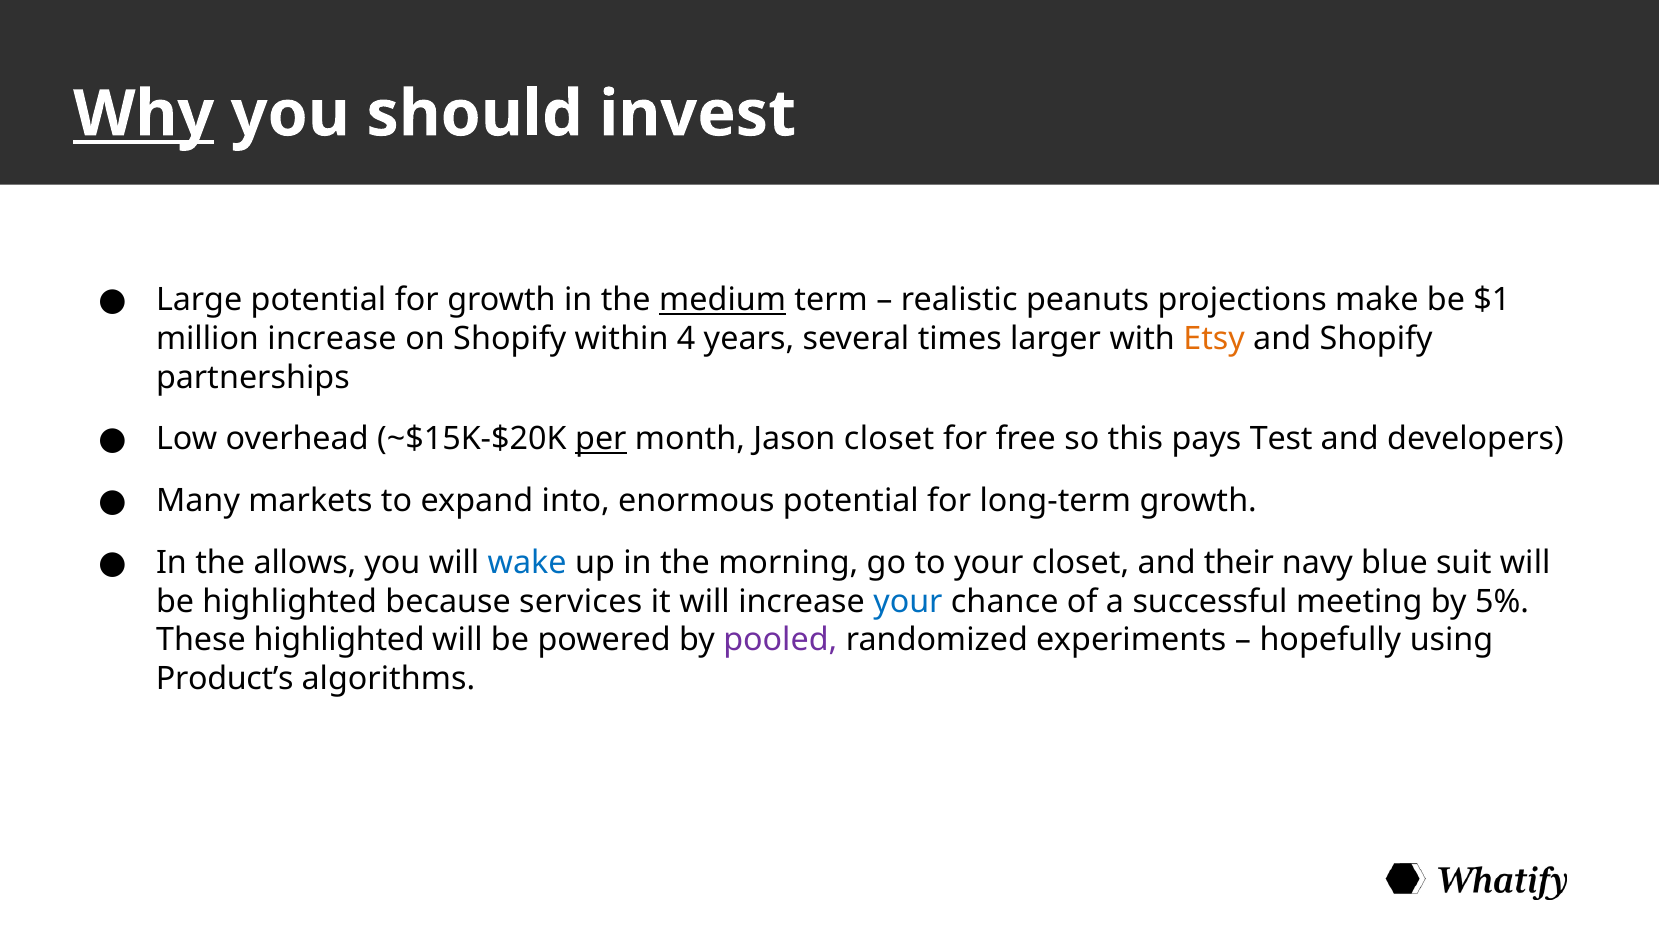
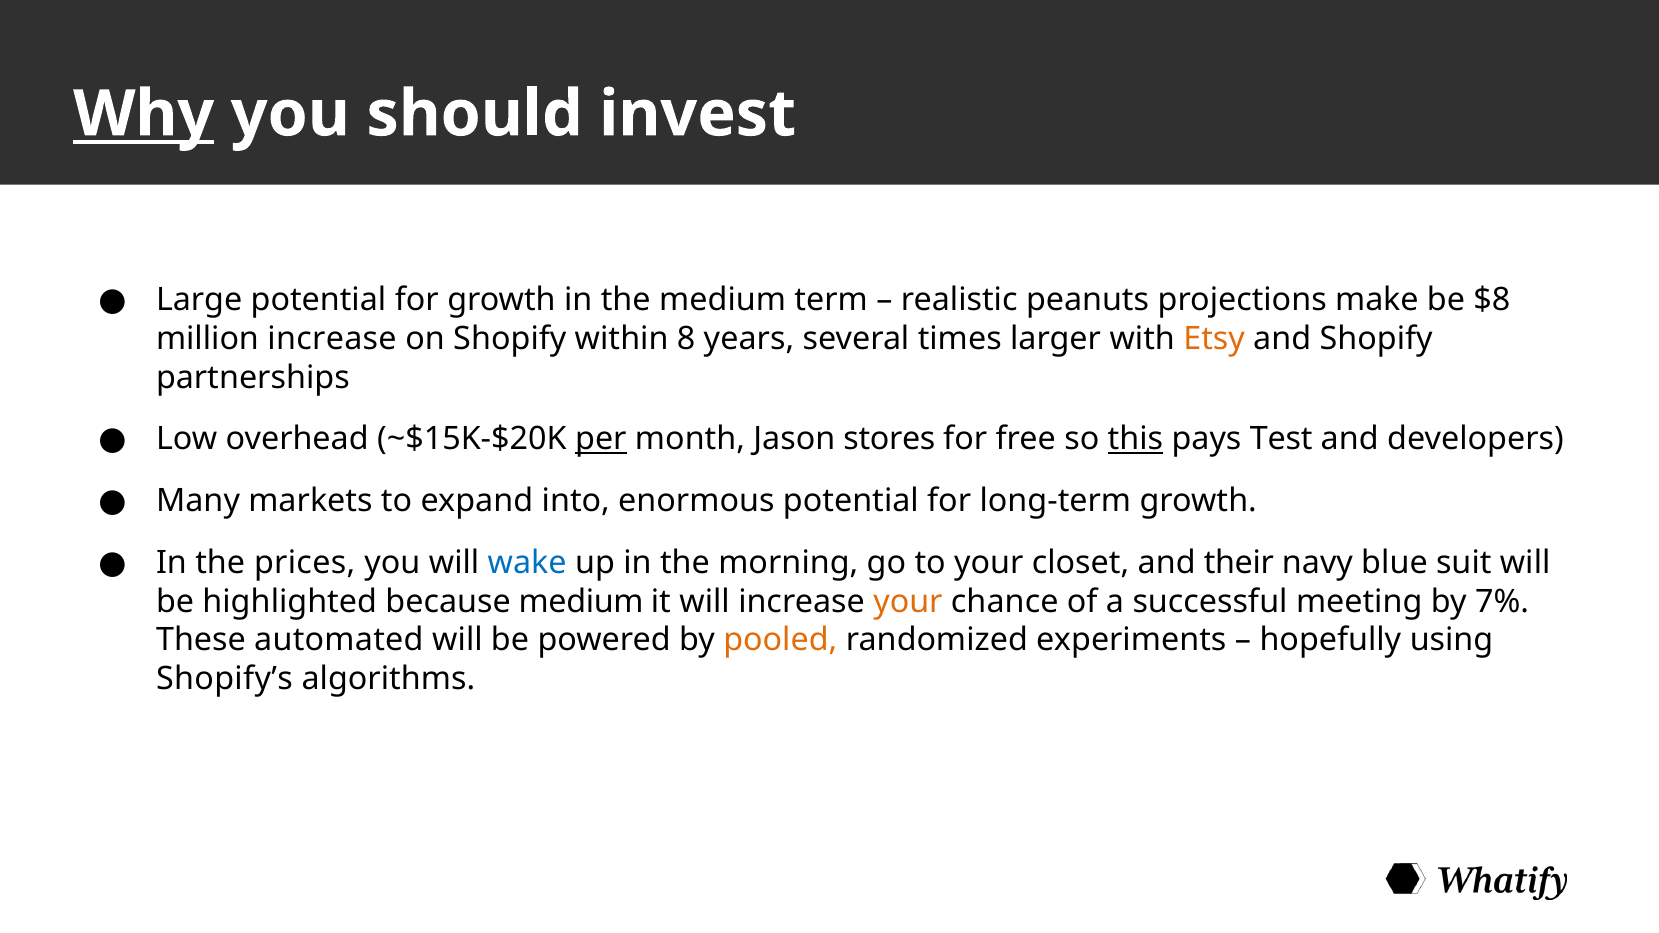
medium underline: present -> none (723, 300)
$1: $1 -> $8 (1492, 300)
4: 4 -> 8 (686, 339)
Jason closet: closet -> stores (889, 439)
this underline: none -> present (1135, 439)
allows: allows -> prices (305, 563)
because services: services -> medium (581, 602)
your colour: blue -> orange (908, 602)
5%: 5% -> 7% (1502, 602)
These highlighted: highlighted -> automated (339, 640)
pooled colour: purple -> orange (780, 640)
Product’s: Product’s -> Shopify’s (224, 679)
